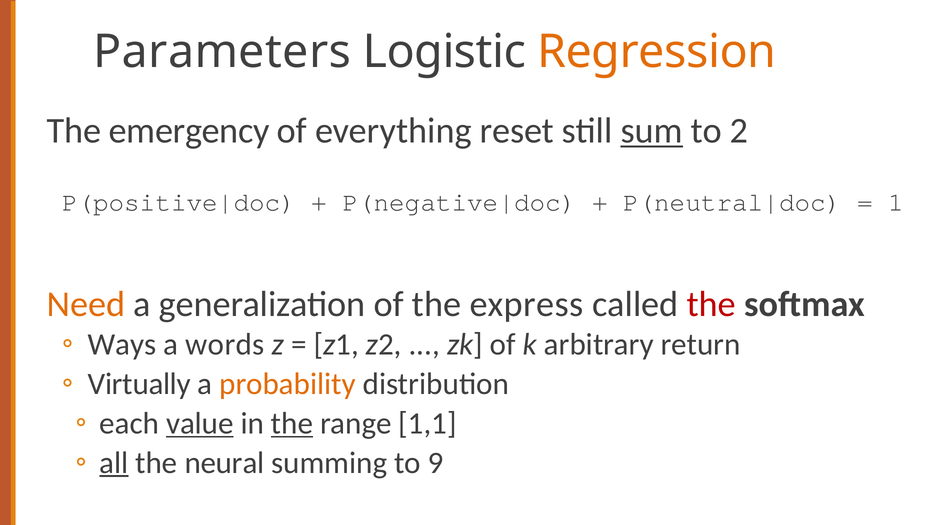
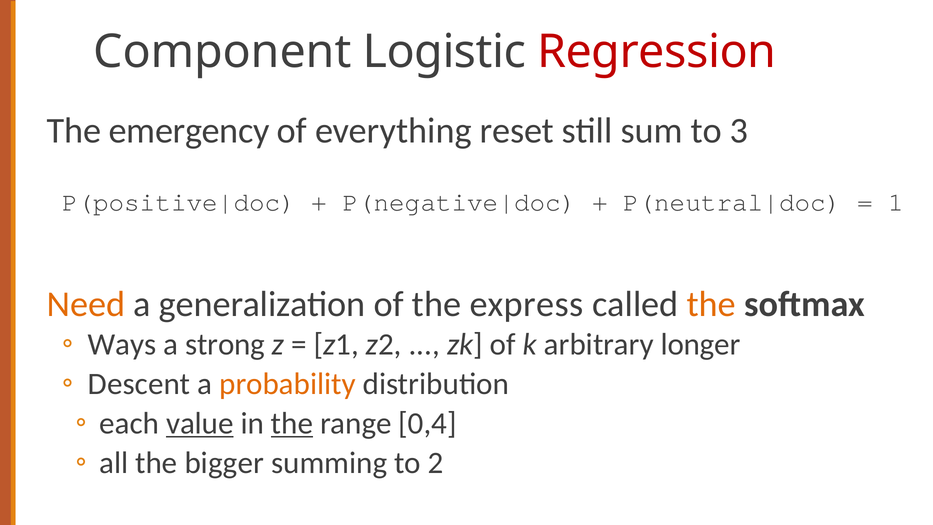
Parameters: Parameters -> Component (222, 52)
Regression colour: orange -> red (657, 52)
sum underline: present -> none (652, 131)
2: 2 -> 3 (739, 131)
the colour: red -> orange (711, 304)
words: words -> strong (225, 344)
return: return -> longer (701, 344)
Virtually: Virtually -> Descent (139, 384)
1,1: 1,1 -> 0,4 (428, 423)
all underline: present -> none (114, 463)
neural: neural -> bigger (224, 463)
9: 9 -> 2 (436, 463)
